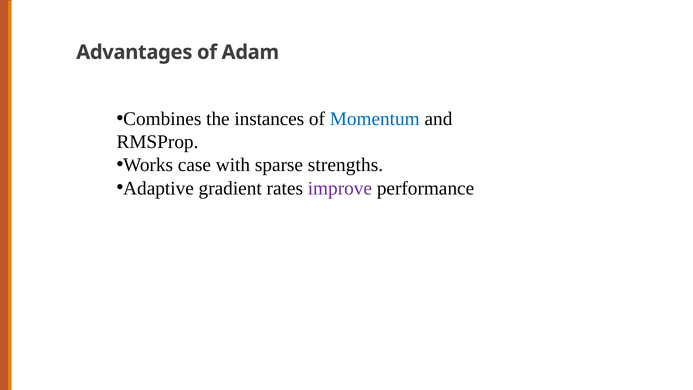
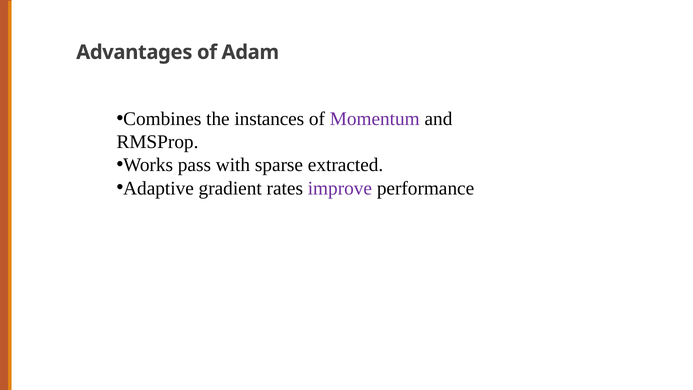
Momentum colour: blue -> purple (375, 119)
case: case -> pass (194, 165)
strengths: strengths -> extracted (346, 165)
